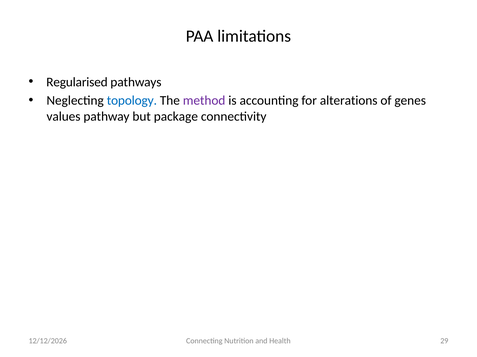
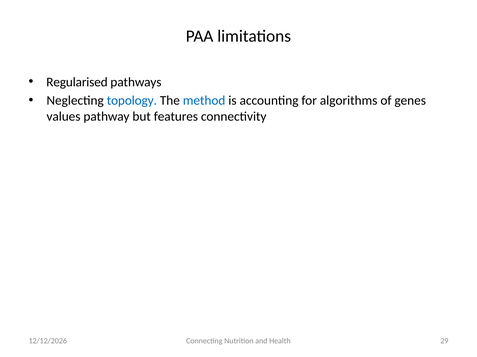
method colour: purple -> blue (204, 101)
alterations: alterations -> algorithms (349, 101)
package: package -> features (176, 117)
